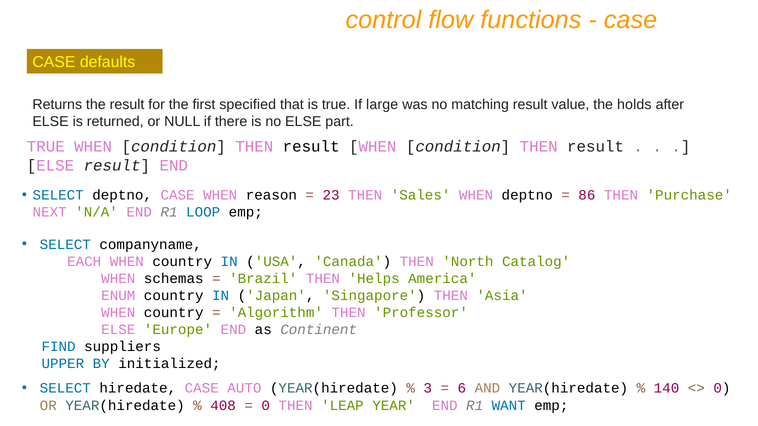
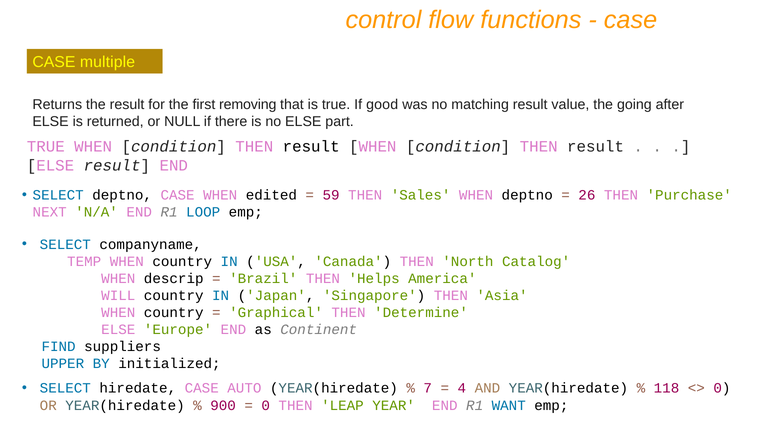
defaults: defaults -> multiple (107, 62)
specified: specified -> removing (248, 105)
large: large -> good (382, 105)
holds: holds -> going (634, 105)
reason: reason -> edited (271, 195)
23: 23 -> 59 (331, 195)
86: 86 -> 26 (587, 195)
EACH: EACH -> TEMP (84, 262)
schemas: schemas -> descrip (174, 279)
ENUM: ENUM -> WILL (118, 296)
Algorithm: Algorithm -> Graphical (276, 313)
Professor: Professor -> Determine (421, 313)
3: 3 -> 7 (428, 389)
6: 6 -> 4 (462, 389)
140: 140 -> 118 (666, 389)
408: 408 -> 900 (223, 406)
